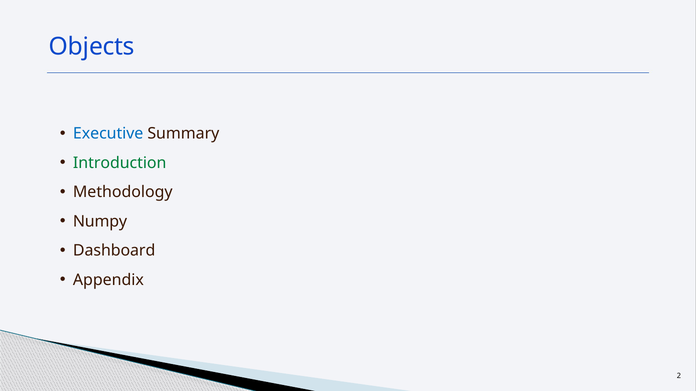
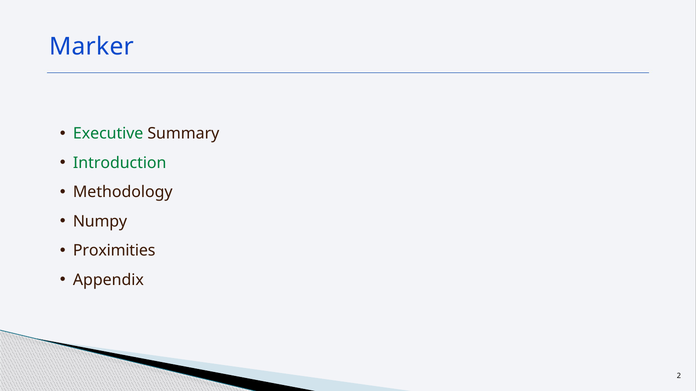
Objects: Objects -> Marker (92, 46)
Executive colour: blue -> green (108, 134)
Dashboard: Dashboard -> Proximities (114, 251)
